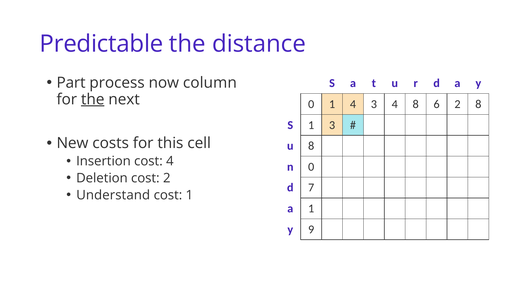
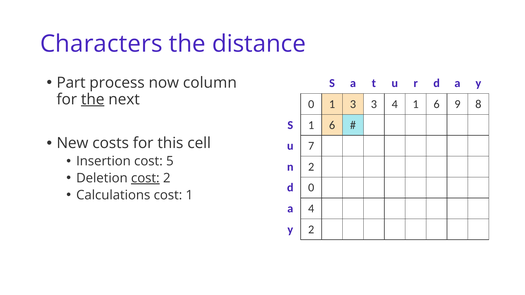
Predictable: Predictable -> Characters (101, 44)
1 4: 4 -> 3 (353, 104)
4 8: 8 -> 1 (416, 104)
6 2: 2 -> 9 (457, 104)
S 1 3: 3 -> 6 (332, 125)
u 8: 8 -> 7 (311, 146)
cost 4: 4 -> 5 (170, 161)
n 0: 0 -> 2 (311, 167)
cost underline: none -> present (145, 178)
d 7: 7 -> 0 (311, 188)
Understand: Understand -> Calculations (113, 195)
a 1: 1 -> 4 (311, 209)
y 9: 9 -> 2 (311, 230)
